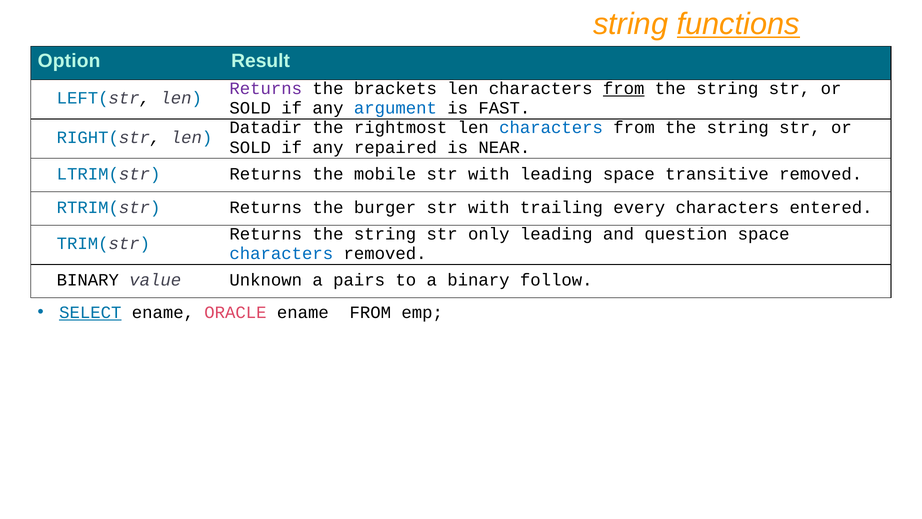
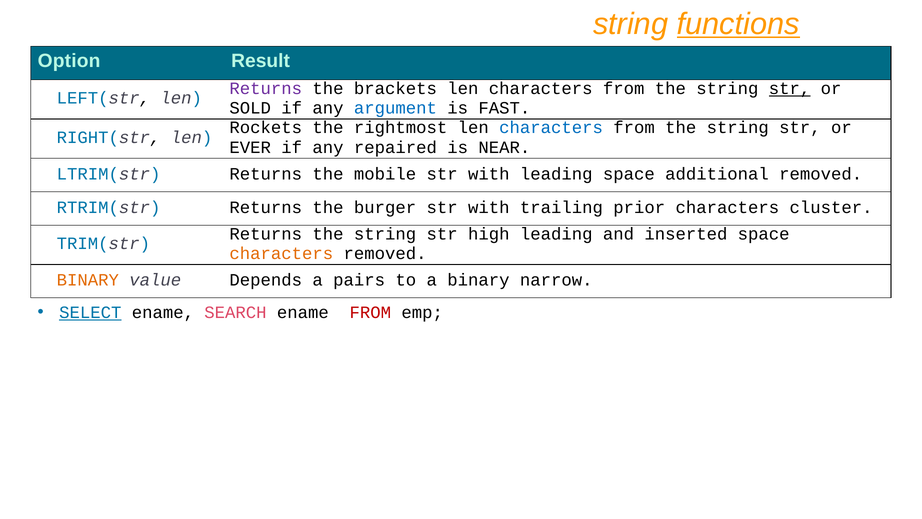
from underline: present -> none (624, 88)
str underline: none -> present (790, 88)
Datadir: Datadir -> Rockets (266, 128)
SOLD: SOLD -> EVER (250, 147)
transitive: transitive -> additional (717, 174)
every: every -> prior (639, 207)
entered: entered -> cluster (831, 207)
only: only -> high (489, 234)
question: question -> inserted (686, 234)
characters colour: blue -> orange (281, 253)
BINARY colour: black -> orange (88, 280)
Unknown: Unknown -> Depends (266, 280)
follow: follow -> narrow (556, 280)
ORACLE: ORACLE -> SEARCH (235, 312)
FROM colour: black -> red (370, 312)
